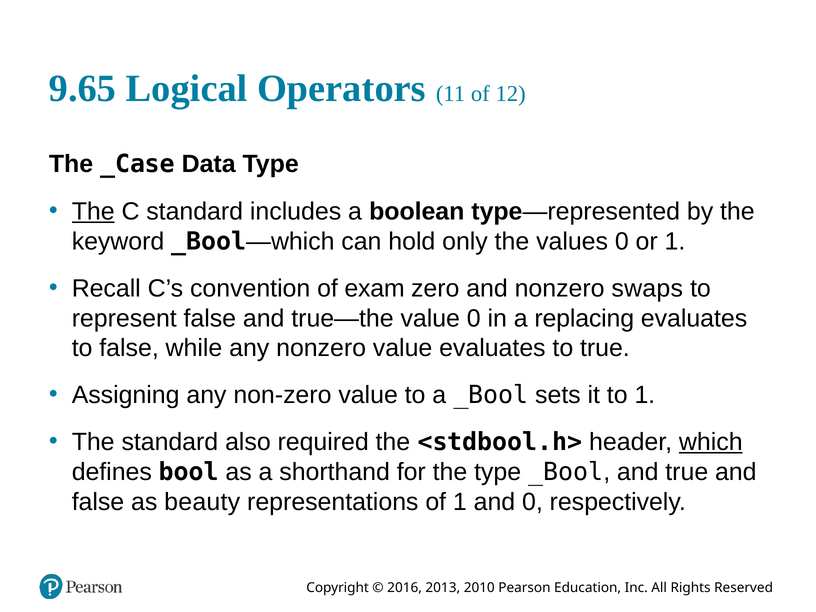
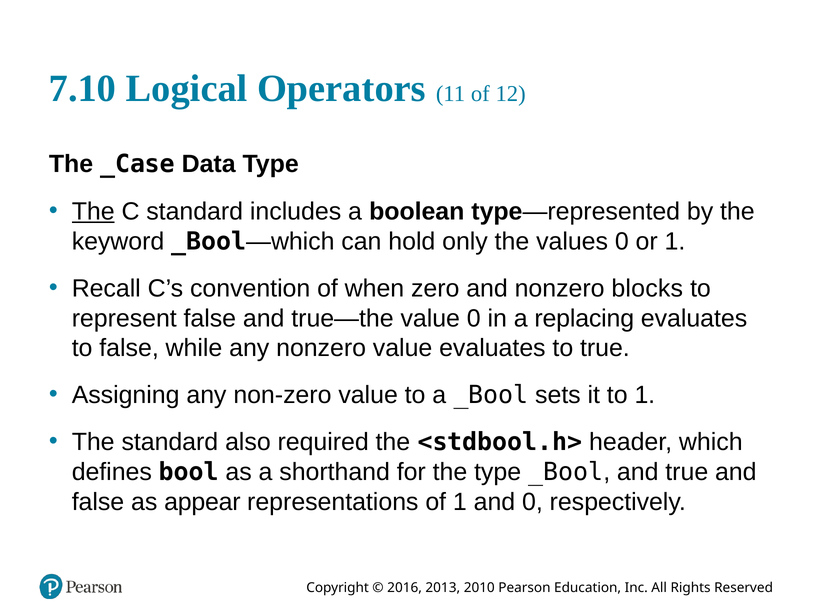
9.65: 9.65 -> 7.10 (83, 89)
exam: exam -> when (374, 288)
swaps: swaps -> blocks (647, 288)
which underline: present -> none (711, 442)
beauty: beauty -> appear (202, 502)
